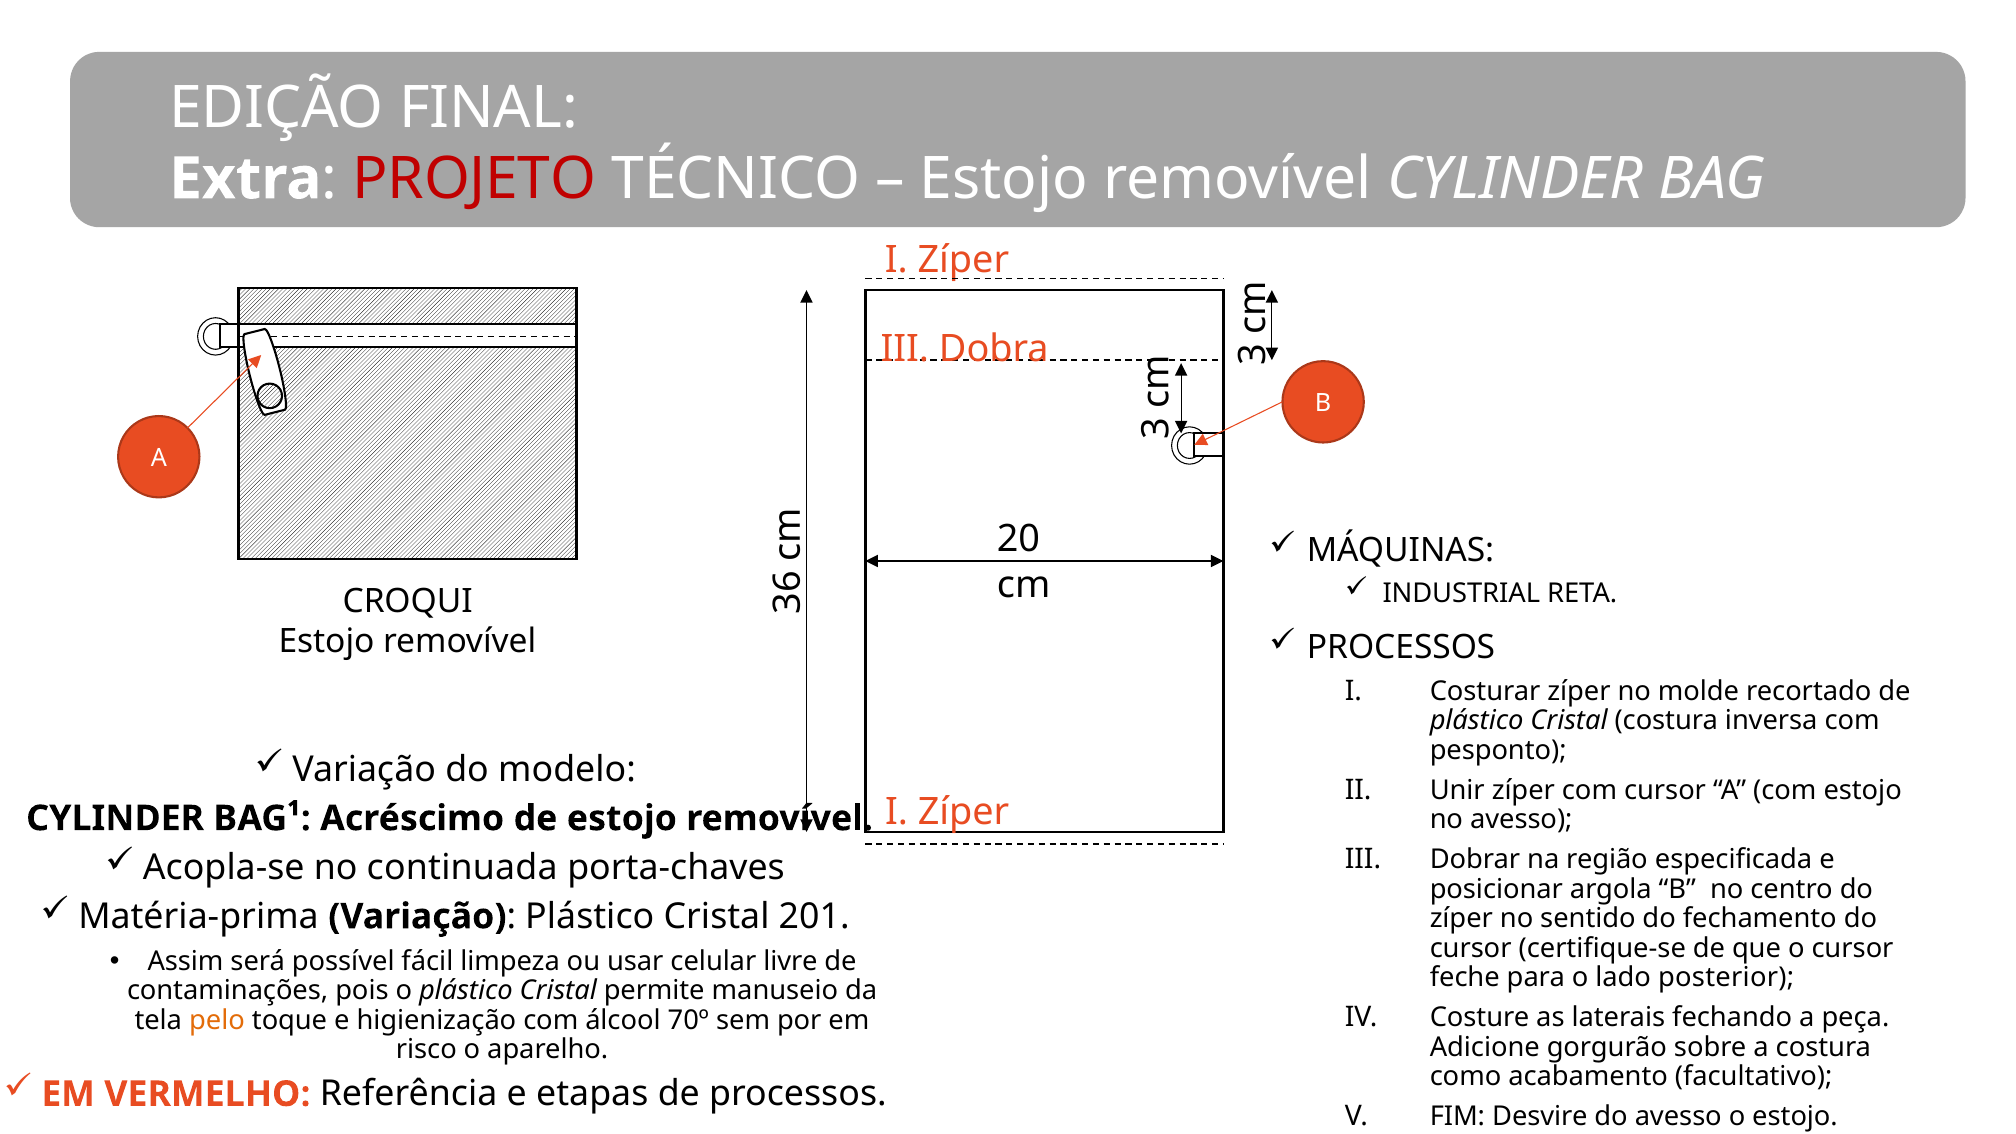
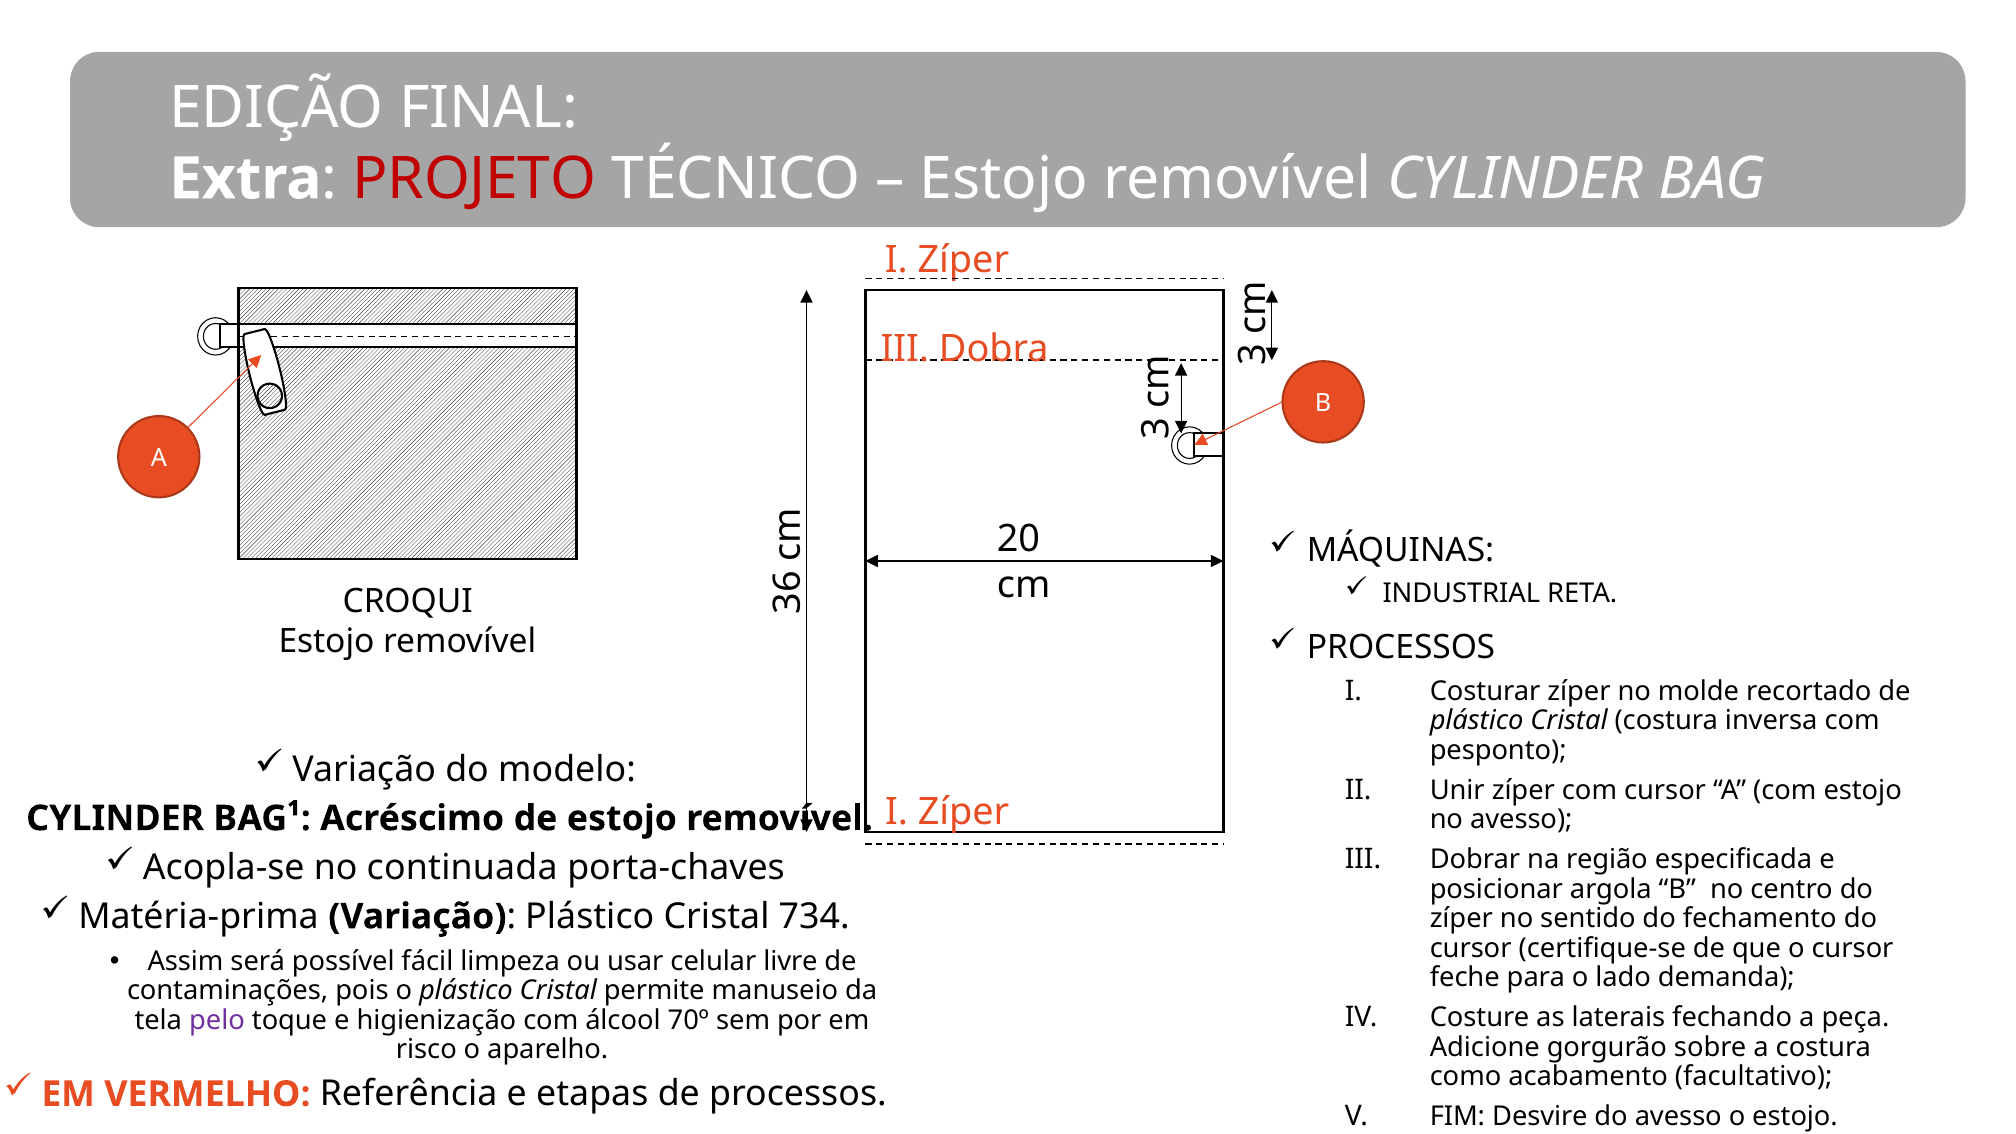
201: 201 -> 734 (814, 917)
posterior: posterior -> demanda (1726, 978)
pelo colour: orange -> purple (217, 1020)
